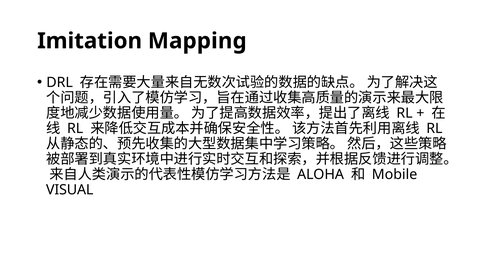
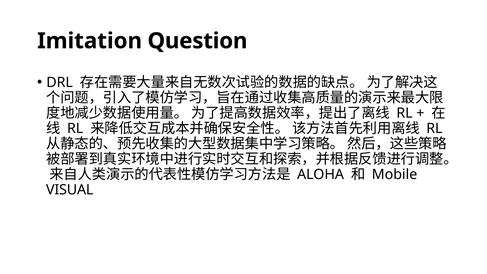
Mapping: Mapping -> Question (197, 41)
